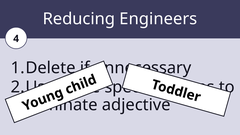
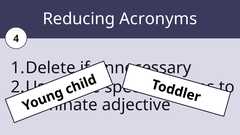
Engineers: Engineers -> Acronyms (158, 19)
